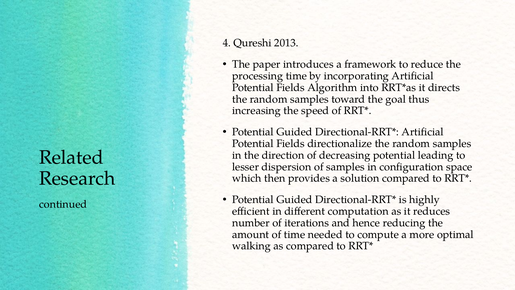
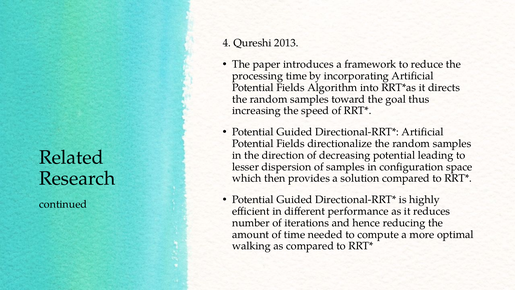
computation: computation -> performance (358, 211)
